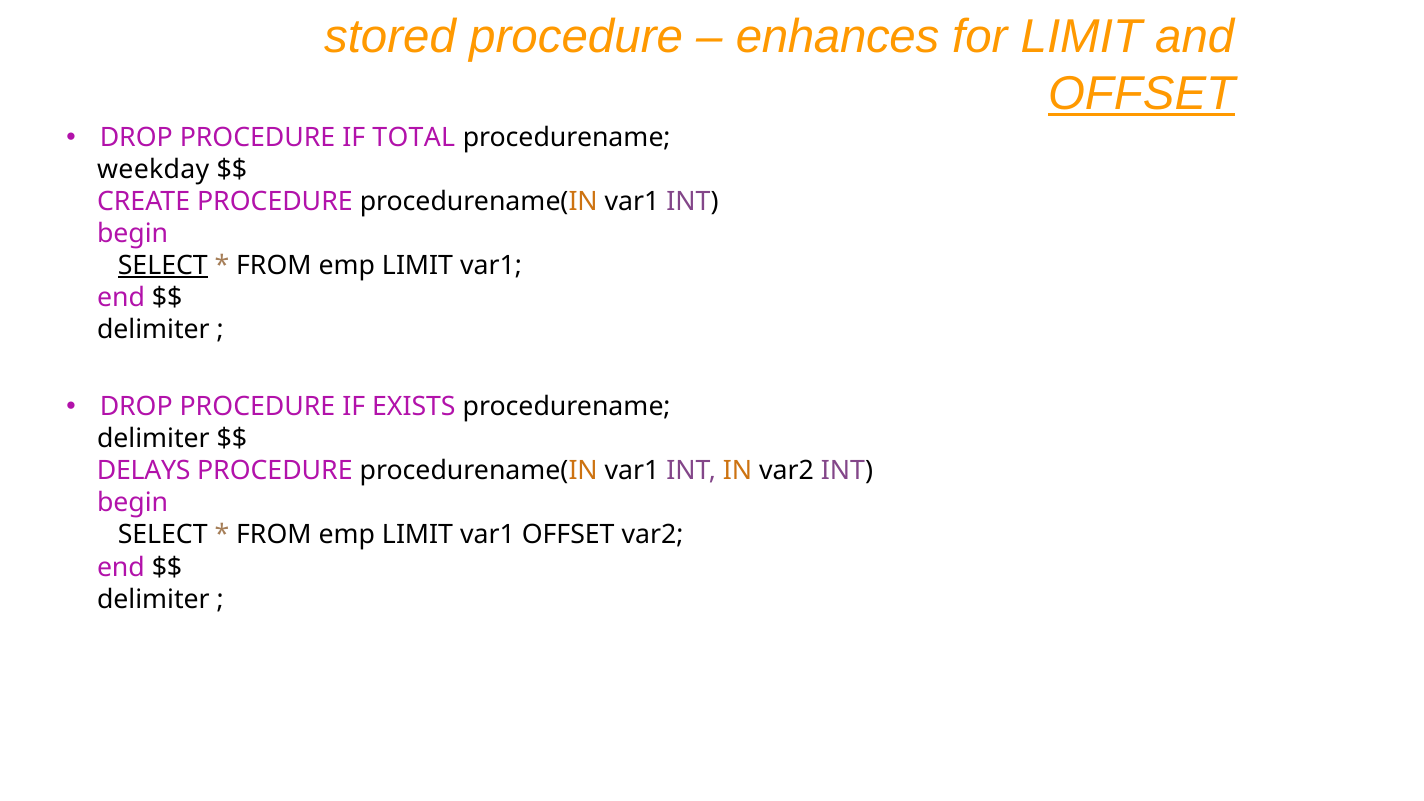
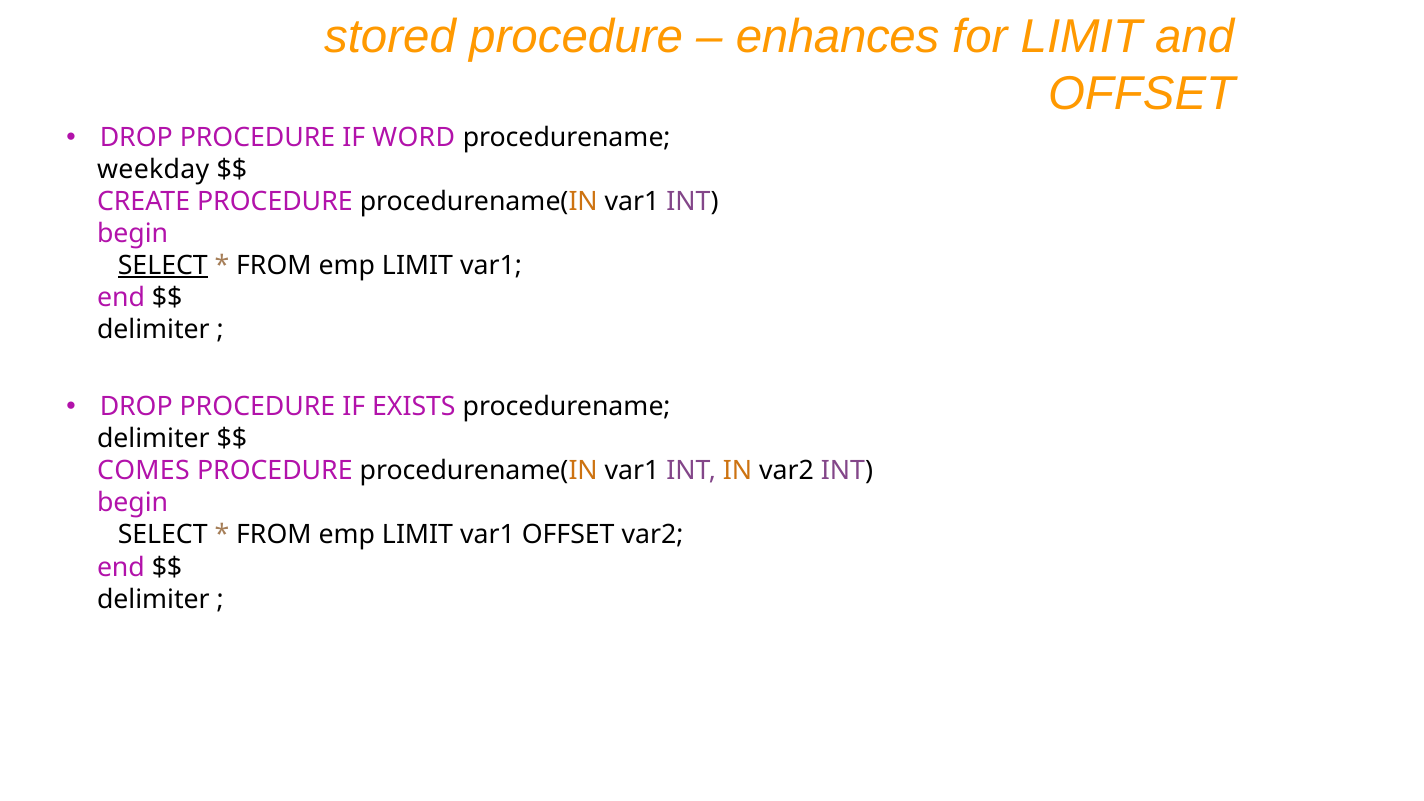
OFFSET underline: present -> none (1142, 94)
TOTAL: TOTAL -> WORD (414, 138)
DELAYS: DELAYS -> COMES (143, 471)
